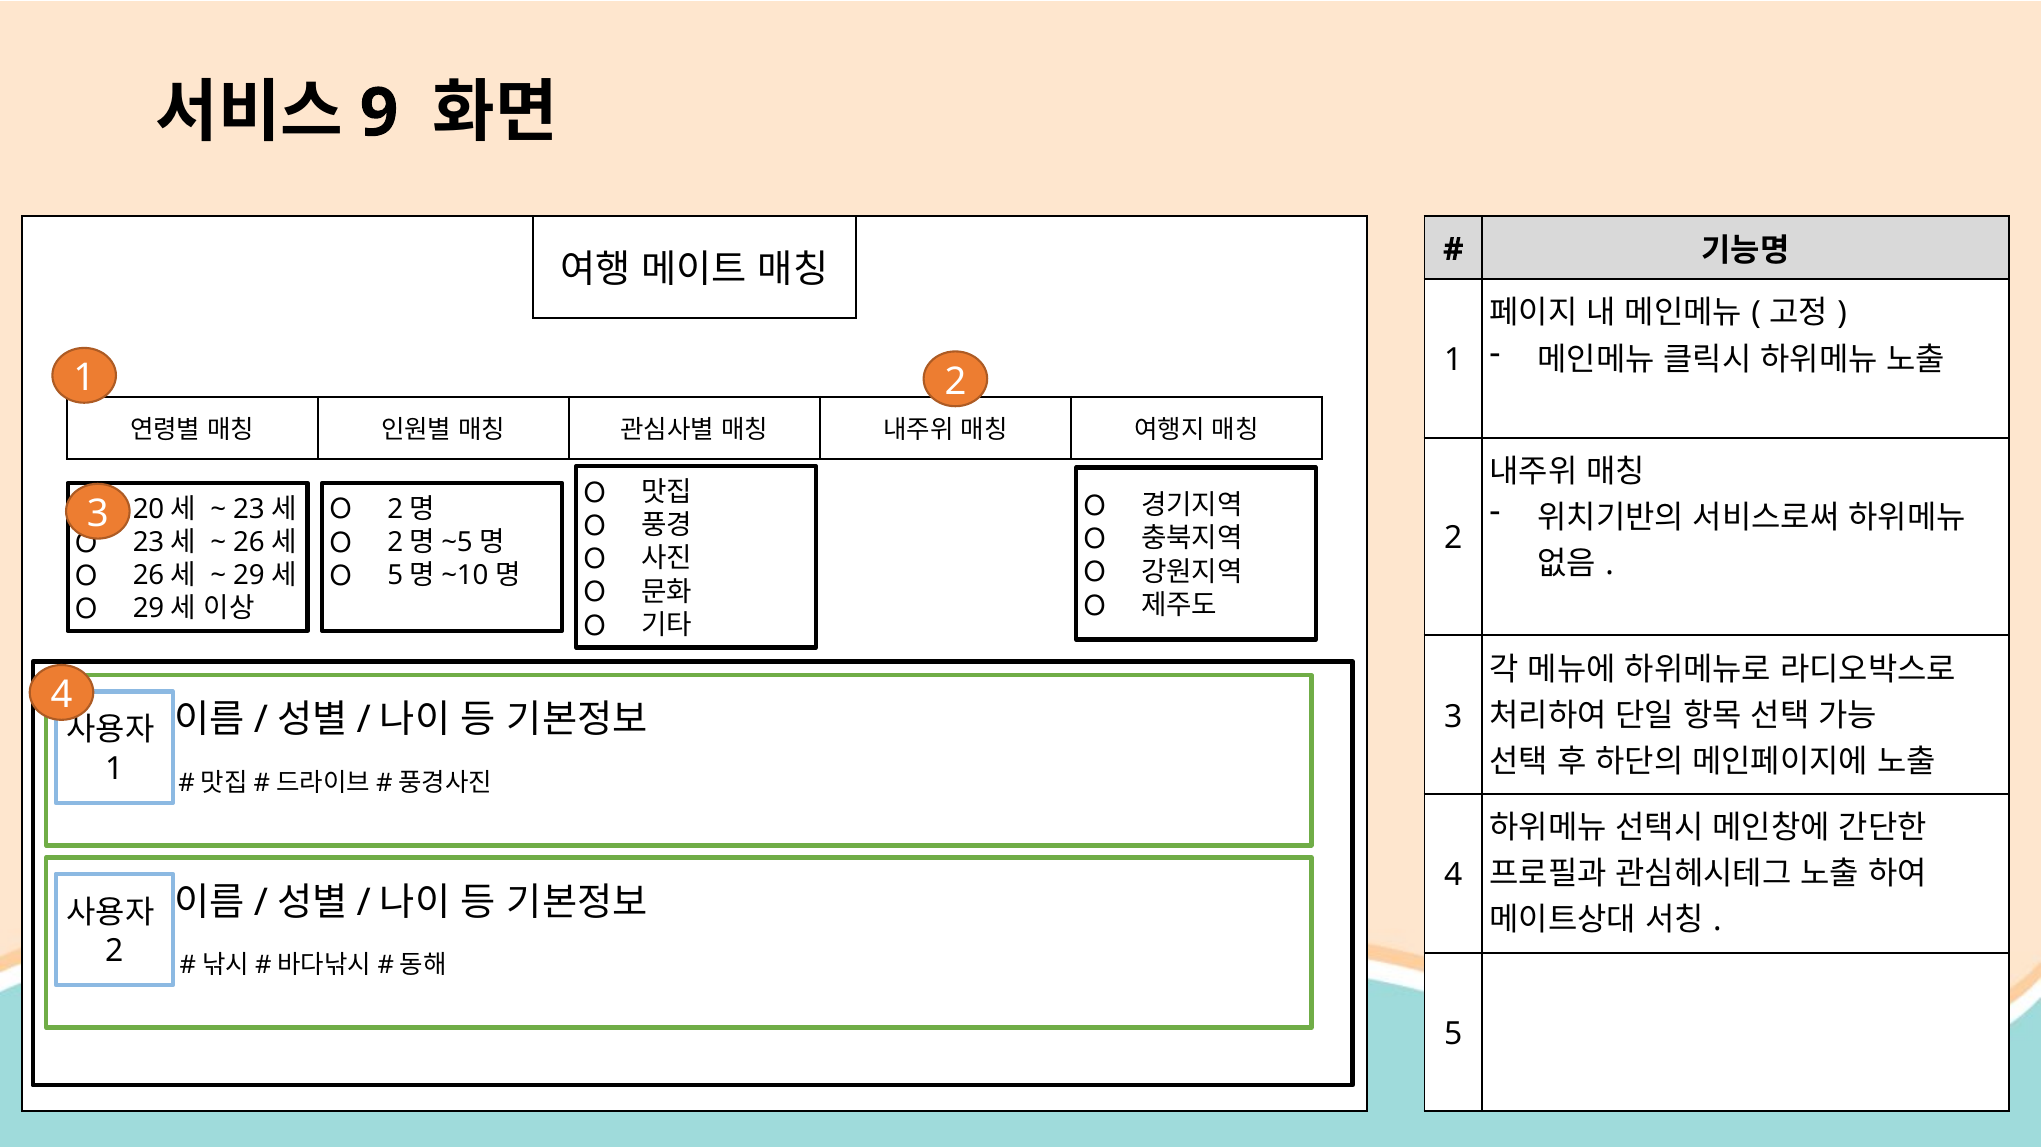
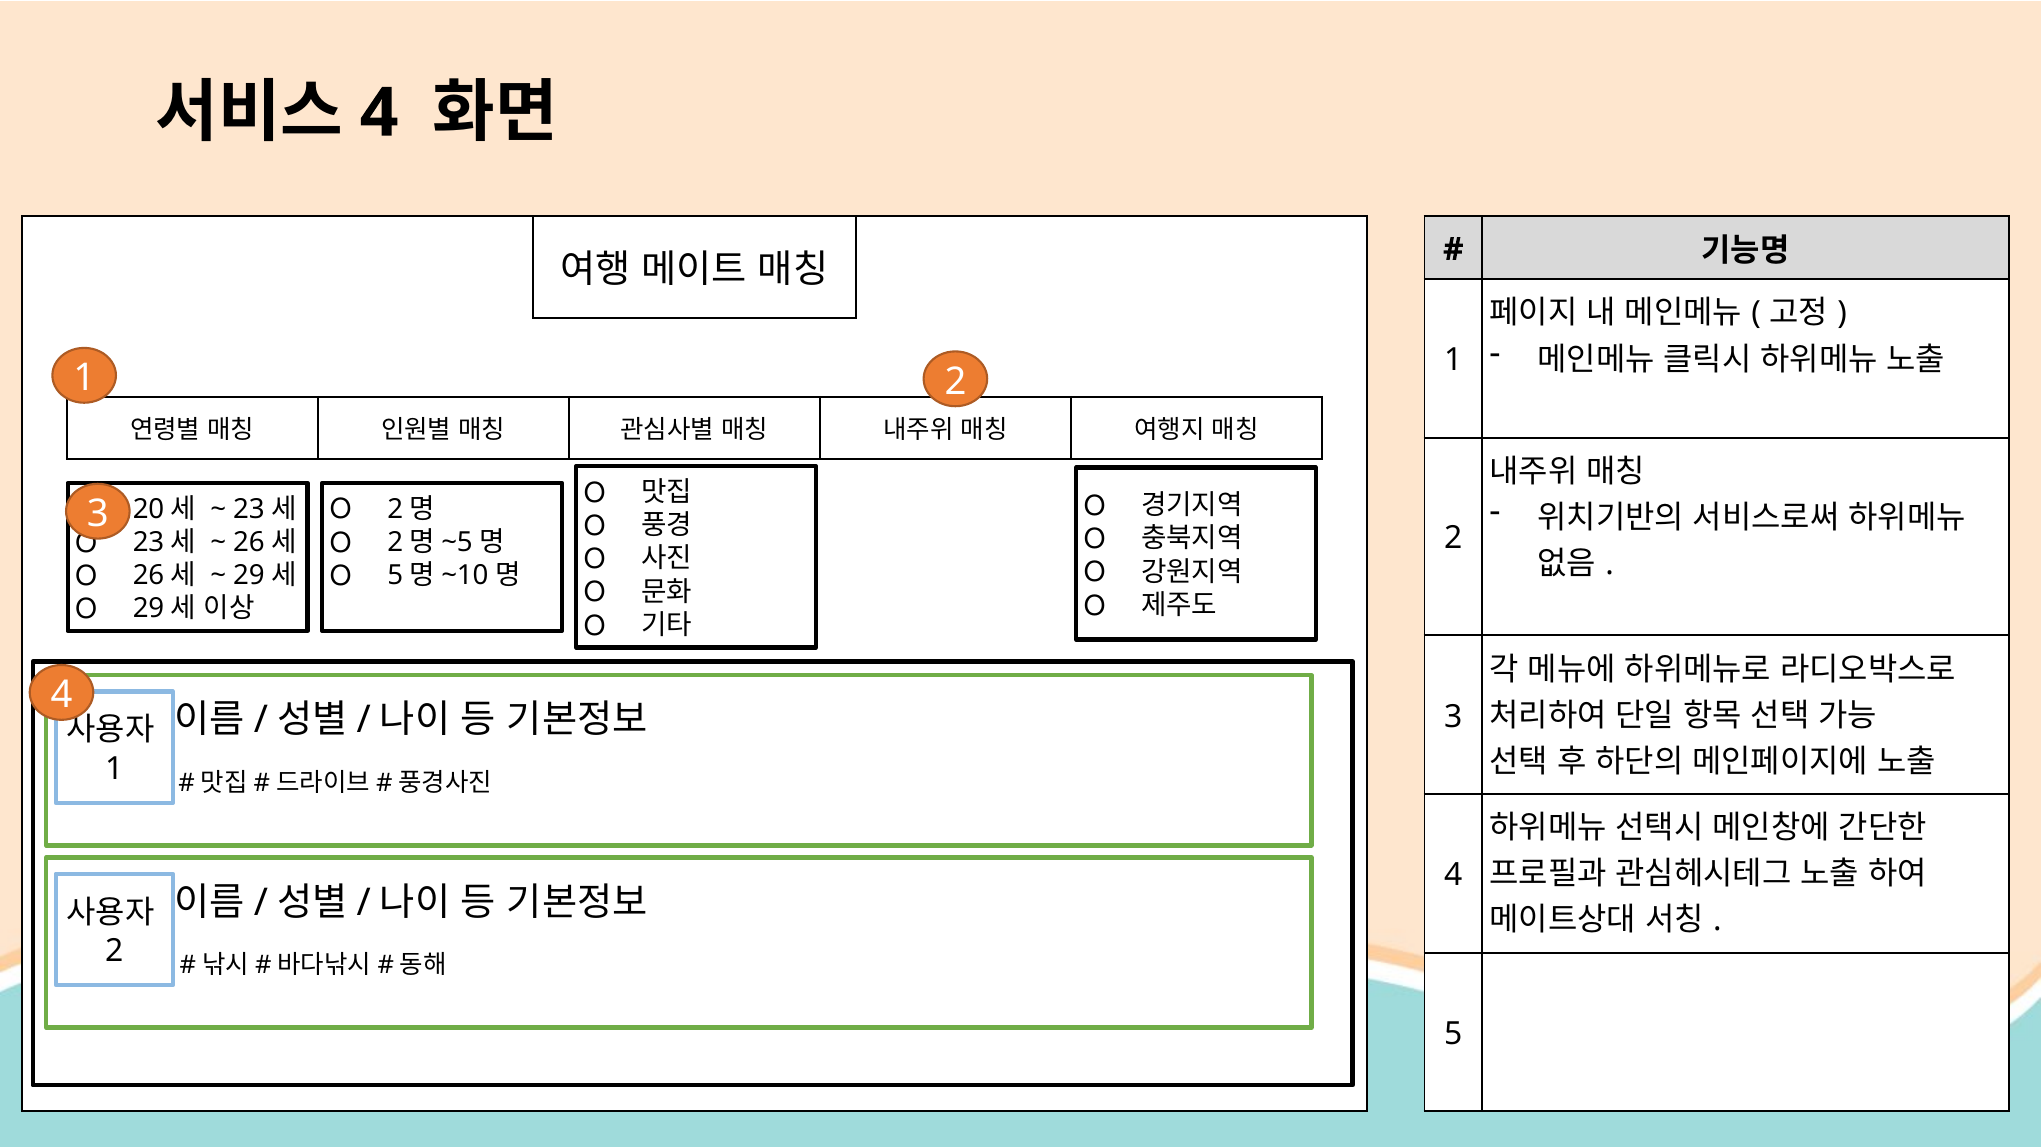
9: 9 -> 4 (379, 113)
